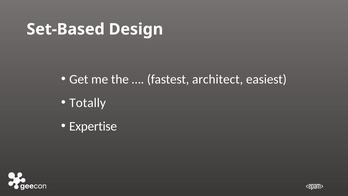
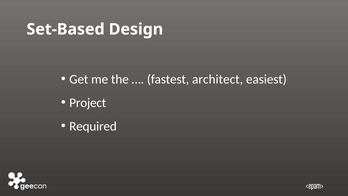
Totally: Totally -> Project (88, 103)
Expertise: Expertise -> Required (93, 126)
